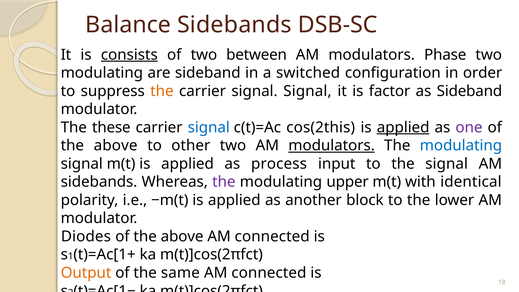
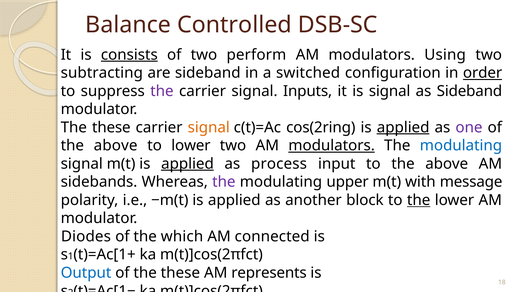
Balance Sidebands: Sidebands -> Controlled (234, 25)
between: between -> perform (256, 55)
Phase: Phase -> Using (445, 55)
modulating: modulating -> subtracting (102, 73)
order underline: none -> present (483, 73)
the colour: orange -> purple (162, 91)
signal Signal: Signal -> Inputs (308, 91)
is factor: factor -> signal (390, 91)
signal colour: blue -> orange (209, 127)
cos(2this: cos(2this -> cos(2ring (321, 127)
to other: other -> lower (191, 146)
applied underline: none -> present (187, 164)
to the signal: signal -> above (447, 164)
identical: identical -> message (471, 182)
the underline: none -> present (419, 200)
above: above -> which (182, 236)
Output colour: orange -> blue (86, 273)
of the same: same -> these (180, 273)
connected: connected -> represents (269, 273)
